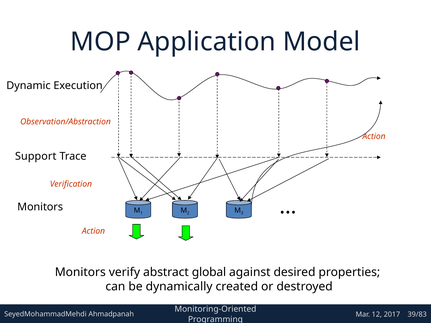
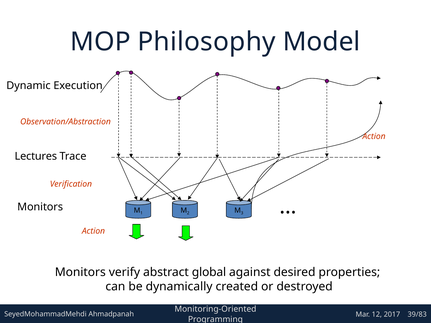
Application: Application -> Philosophy (207, 42)
Support: Support -> Lectures (36, 157)
